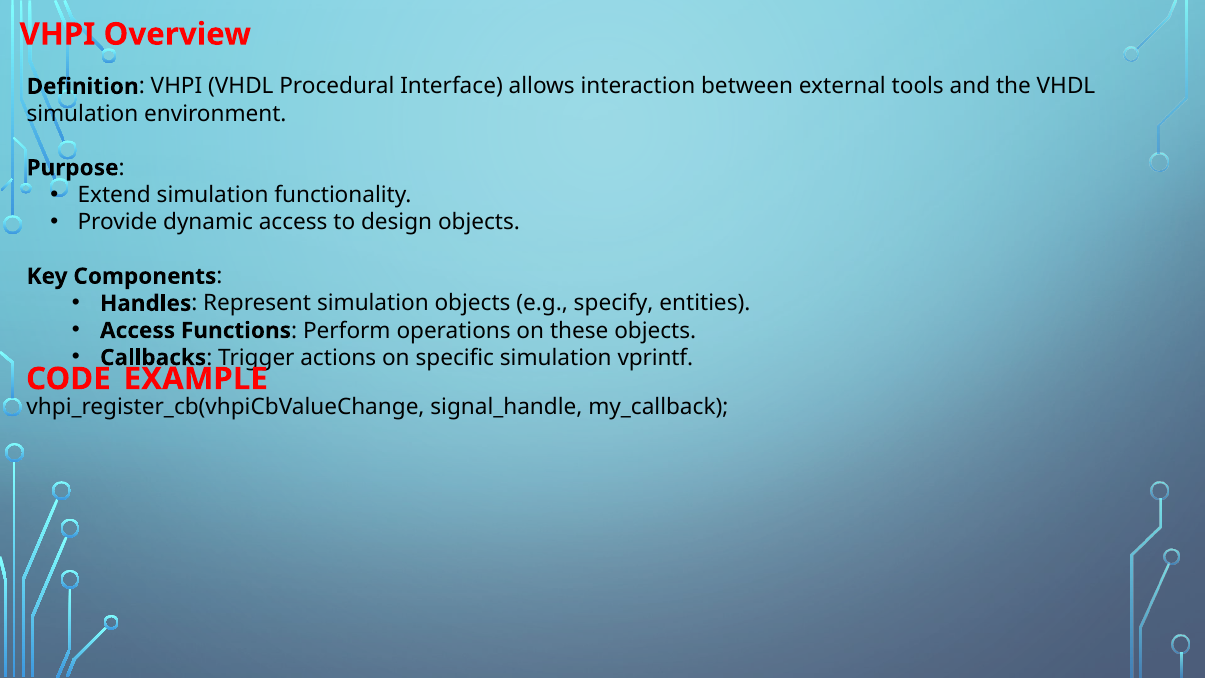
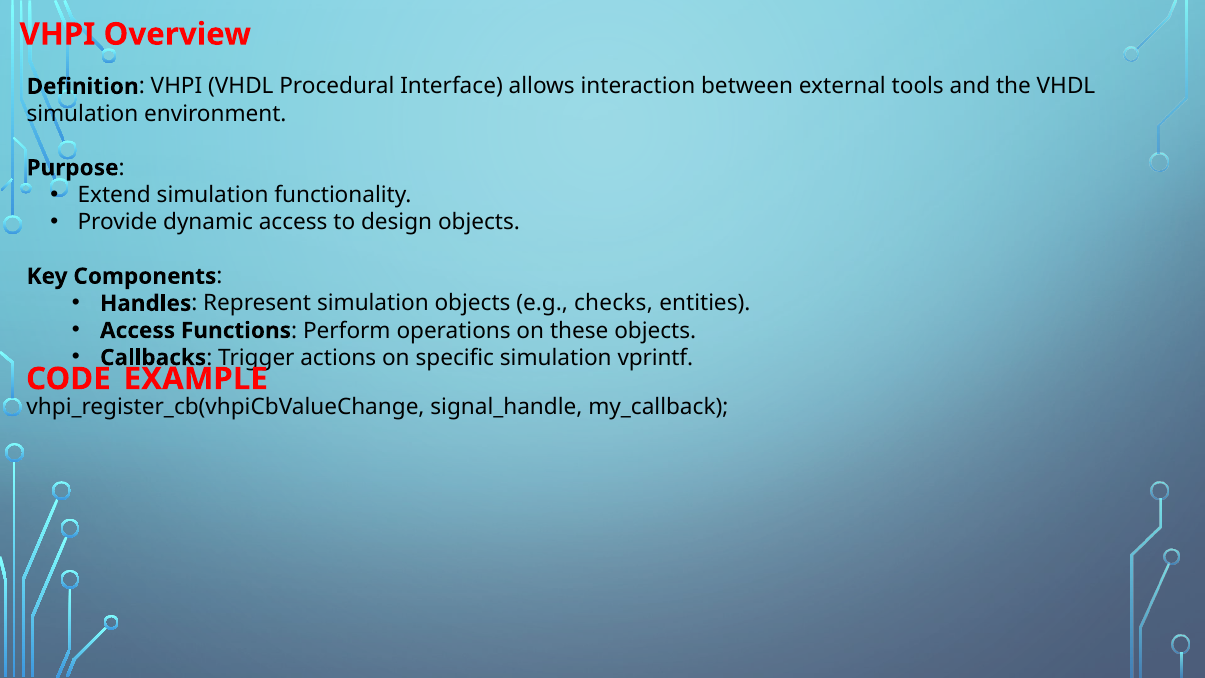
specify: specify -> checks (613, 303)
